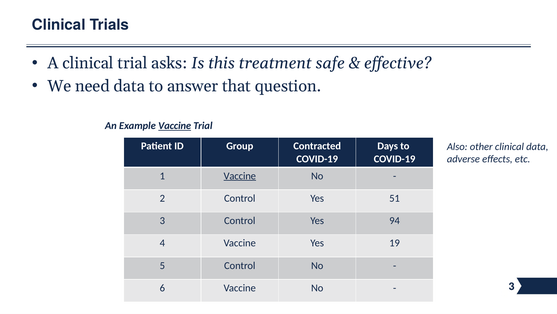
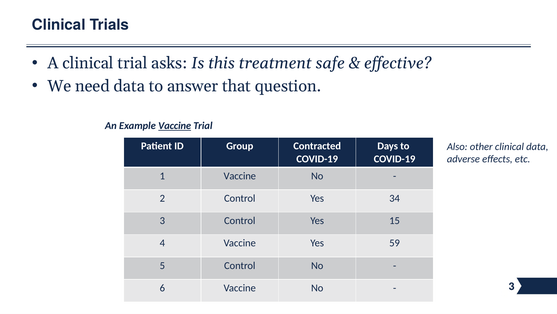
Vaccine underline: present -> none (240, 176)
51: 51 -> 34 (395, 198)
94: 94 -> 15 (395, 220)
19: 19 -> 59 (395, 243)
